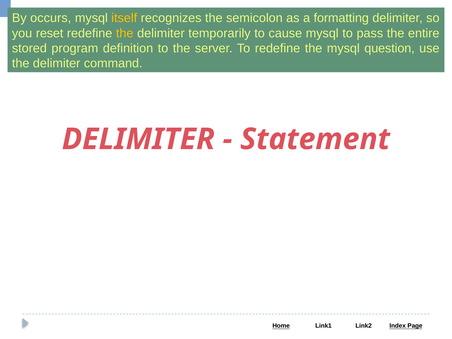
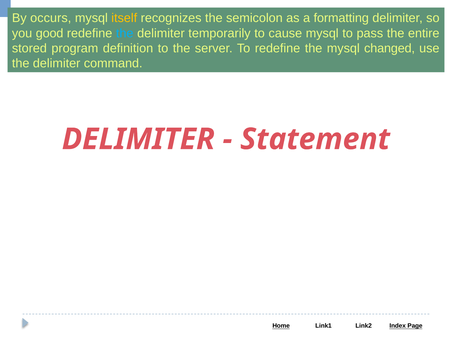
reset: reset -> good (50, 33)
the colour: yellow -> light blue (125, 33)
question: question -> changed (390, 48)
